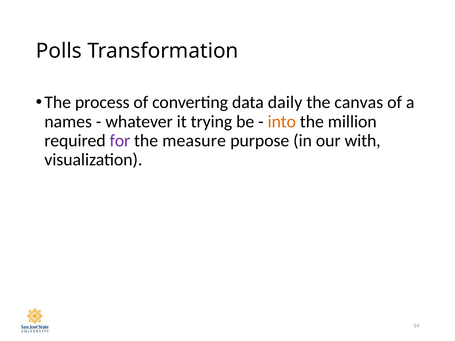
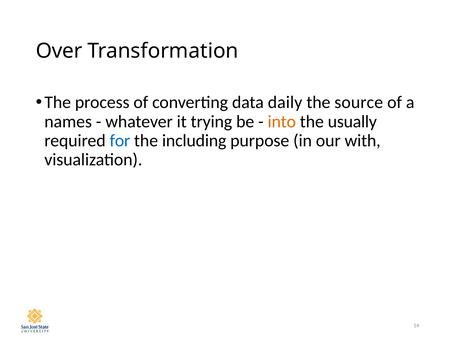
Polls: Polls -> Over (59, 51)
canvas: canvas -> source (359, 103)
million: million -> usually (352, 122)
for colour: purple -> blue (120, 141)
measure: measure -> including (194, 141)
